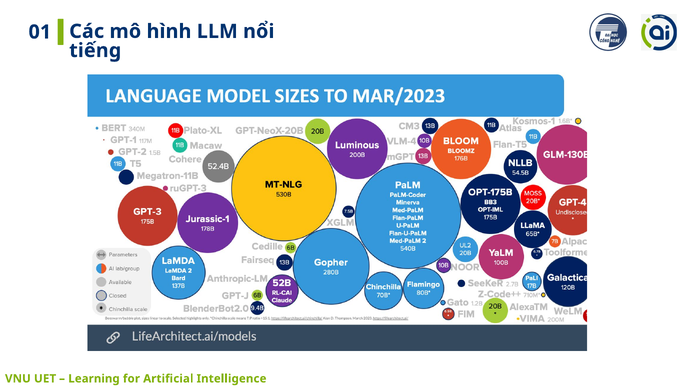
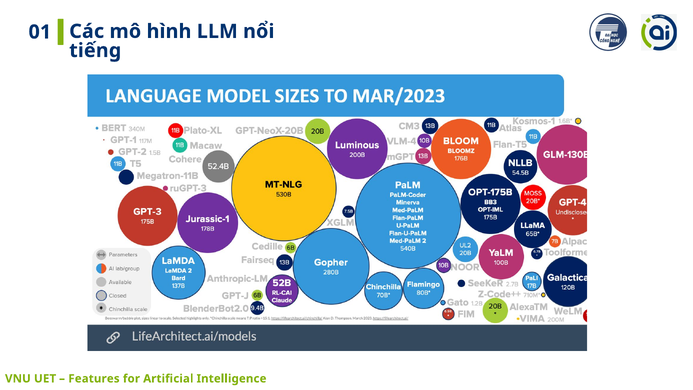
Learning: Learning -> Features (94, 378)
